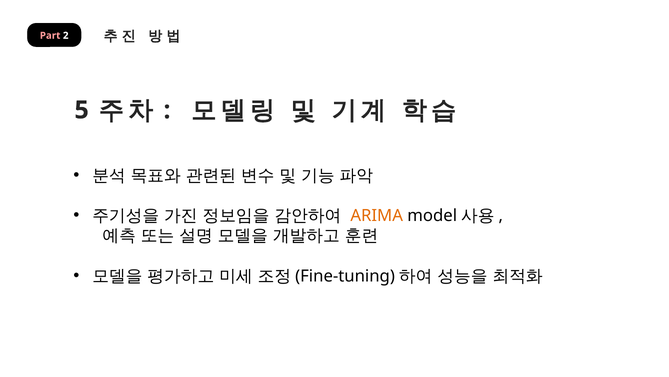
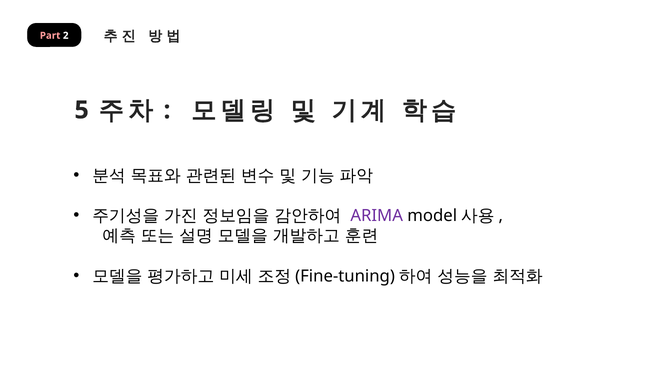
ARIMA colour: orange -> purple (377, 215)
